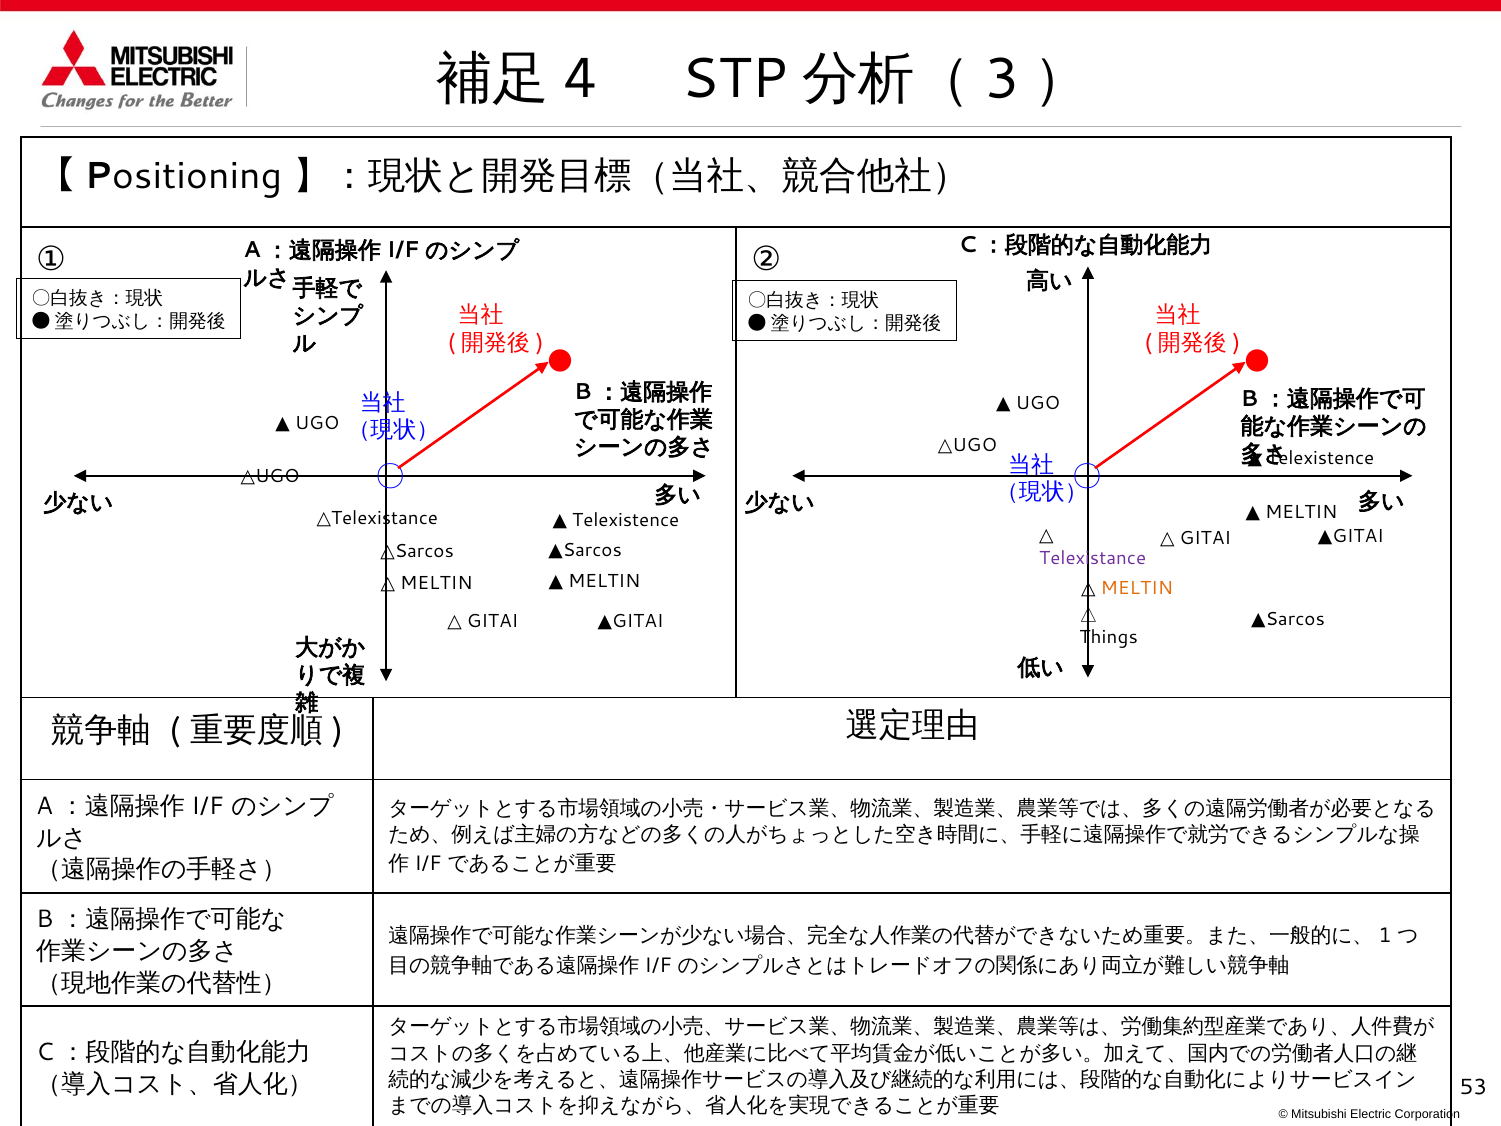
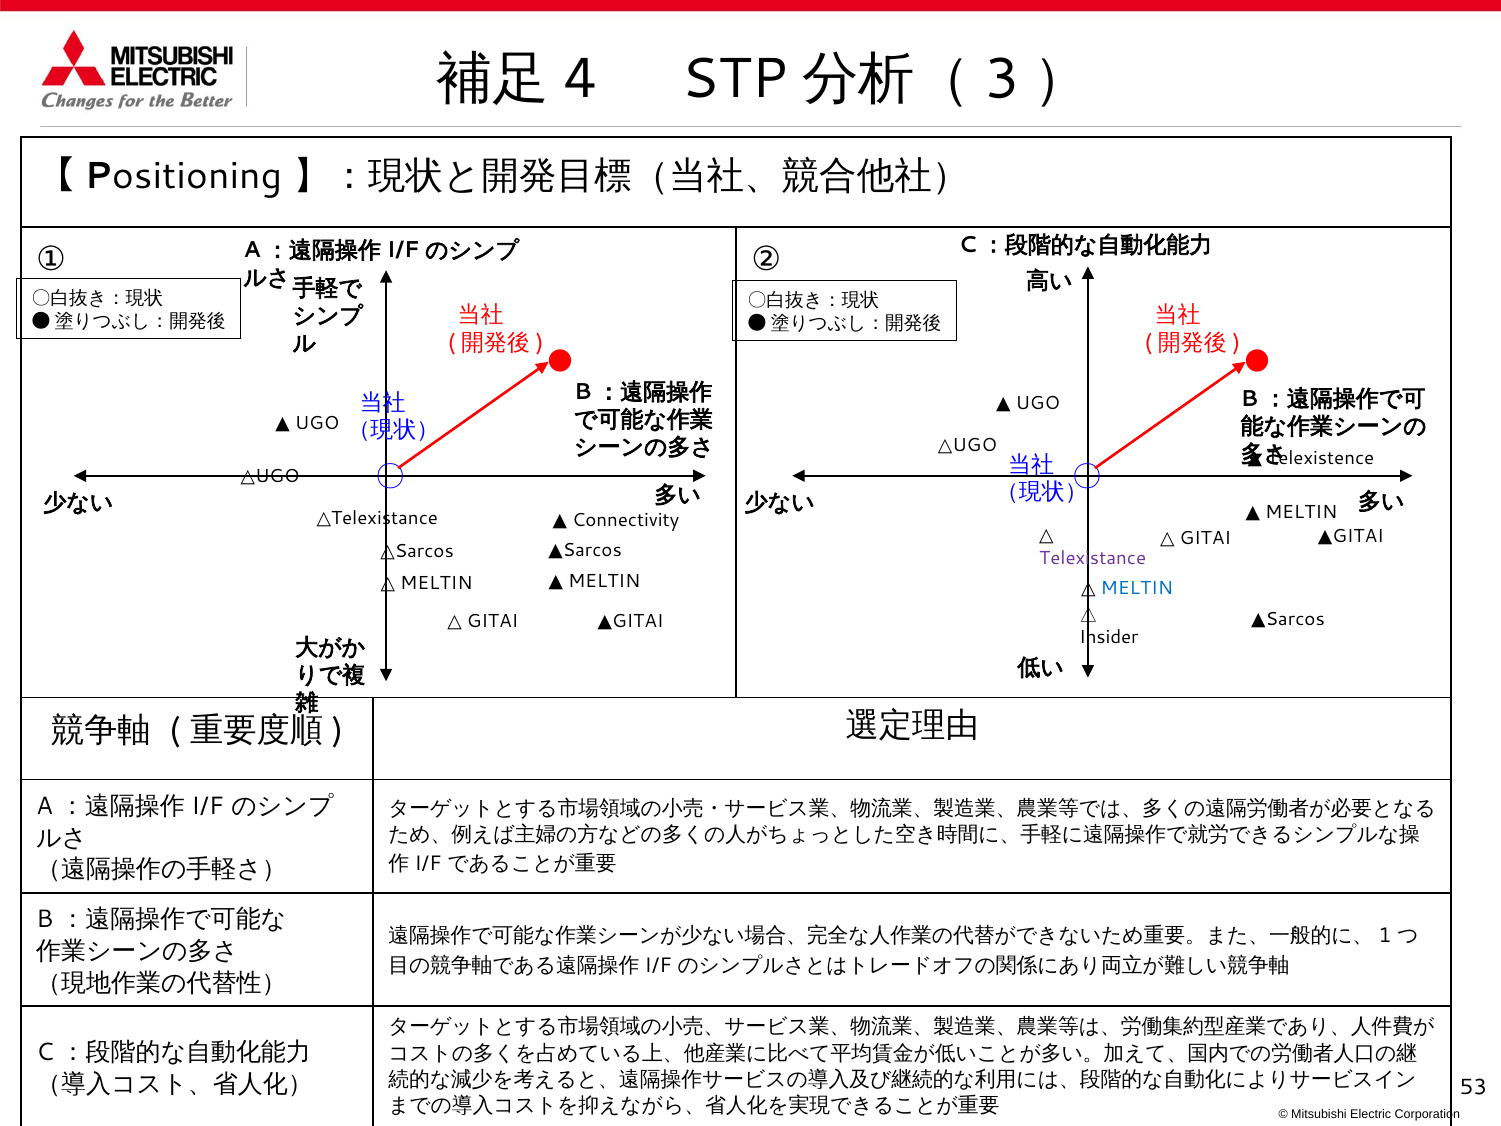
Telexistence: Telexistence -> Connectivity (626, 520)
MELTIN colour: orange -> blue (1137, 588)
Things: Things -> Insider (1109, 637)
